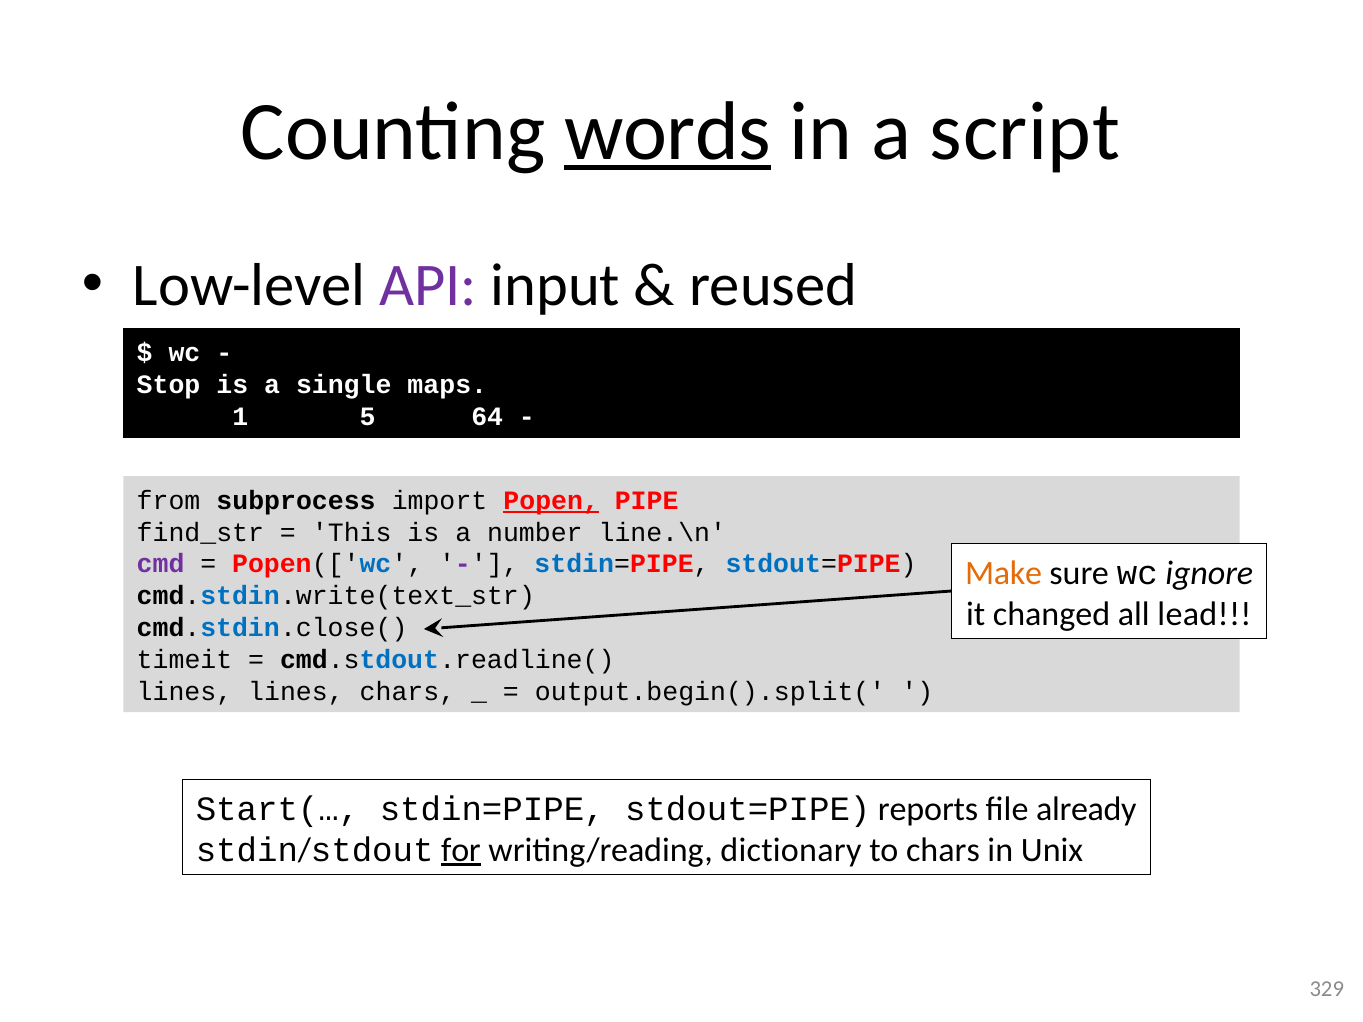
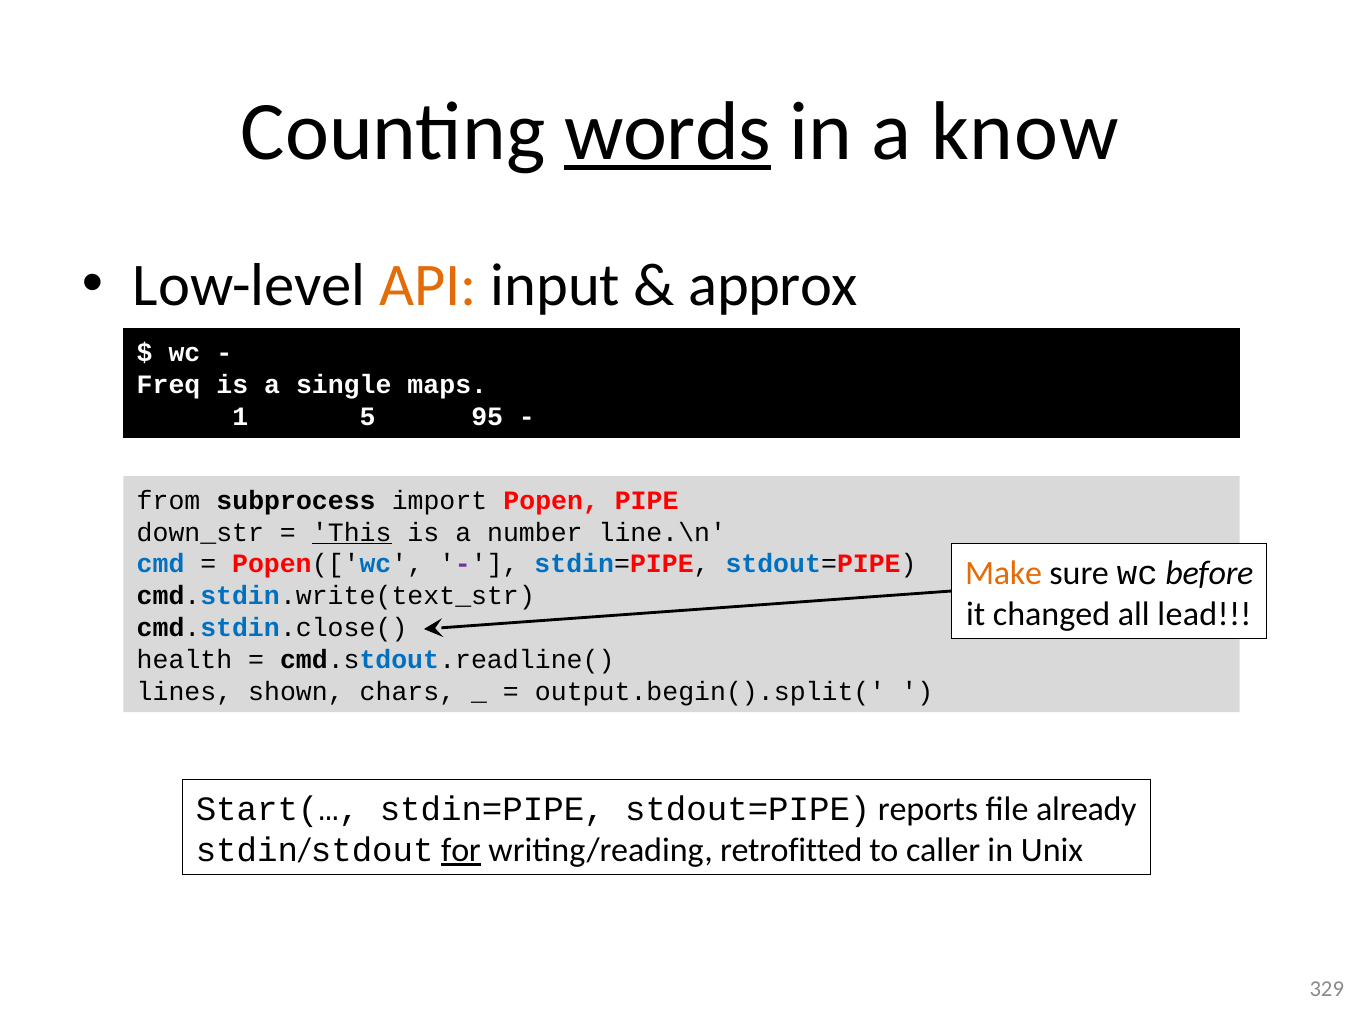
script: script -> know (1025, 132)
API colour: purple -> orange (428, 286)
reused: reused -> approx (773, 286)
Stop: Stop -> Freq (169, 385)
64: 64 -> 95 (487, 417)
Popen underline: present -> none (551, 501)
find_str: find_str -> down_str (200, 532)
This underline: none -> present (352, 532)
cmd colour: purple -> blue (161, 564)
ignore: ignore -> before (1209, 573)
timeit: timeit -> health (185, 660)
lines lines: lines -> shown (296, 692)
dictionary: dictionary -> retrofitted (791, 850)
to chars: chars -> caller (943, 850)
